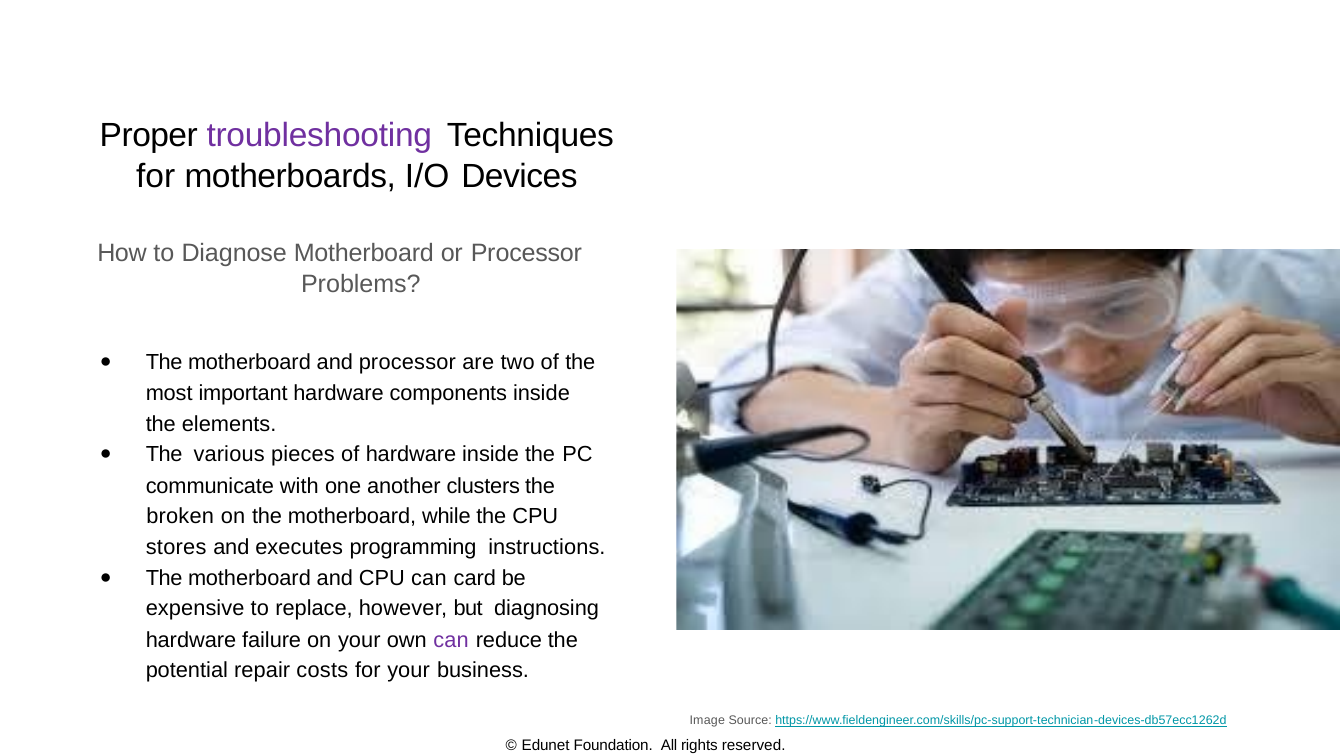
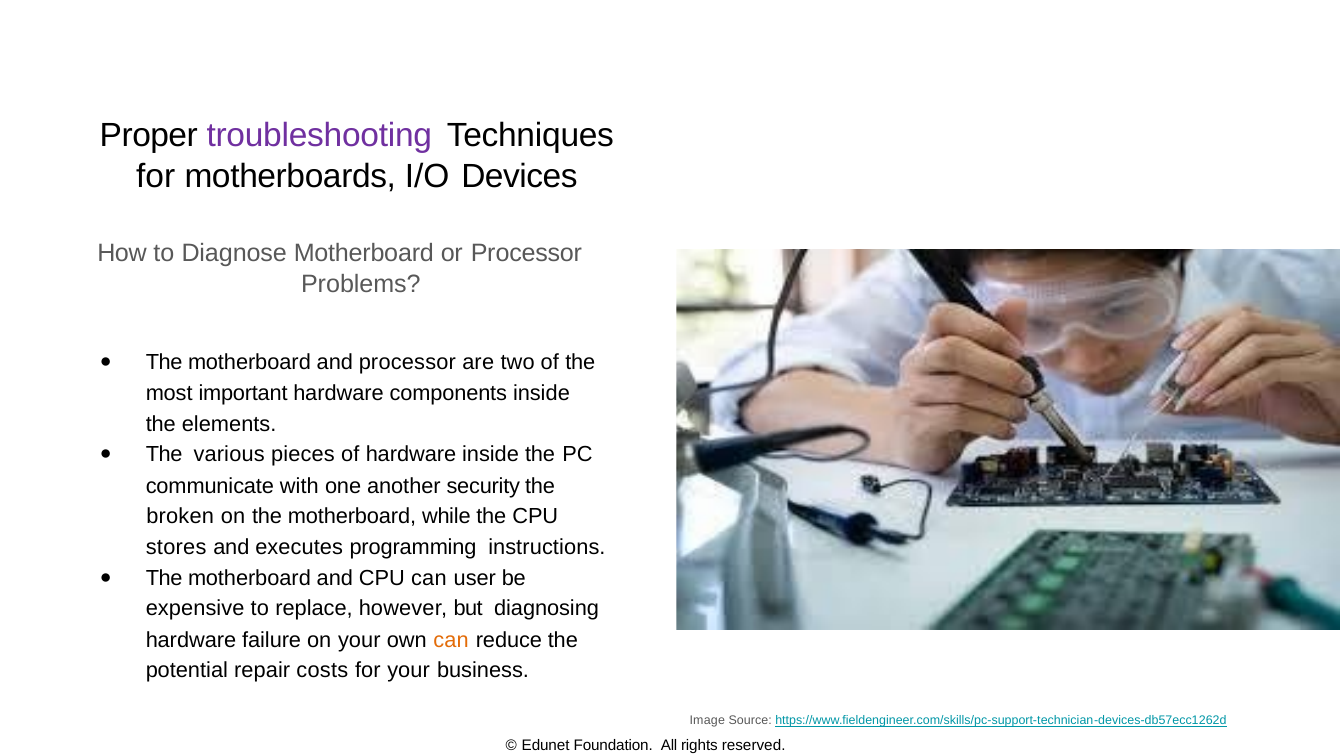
clusters: clusters -> security (483, 486)
card: card -> user (475, 578)
can colour: purple -> orange (451, 640)
